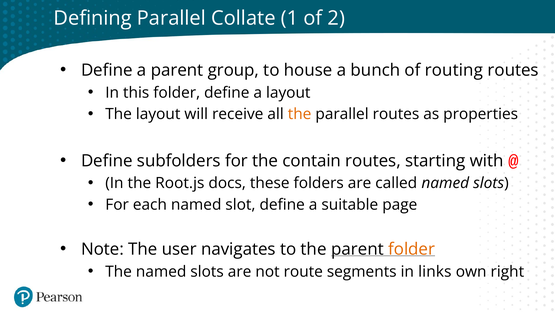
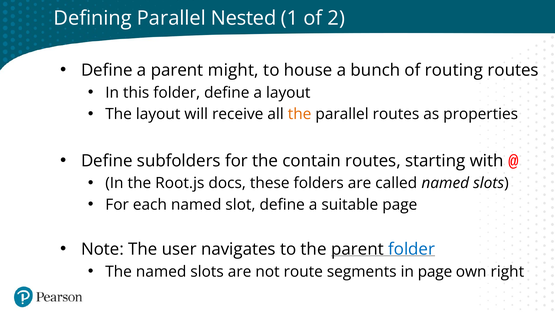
Collate: Collate -> Nested (244, 18)
group: group -> might (233, 70)
folder colour: orange -> blue (412, 249)
in links: links -> page (435, 272)
